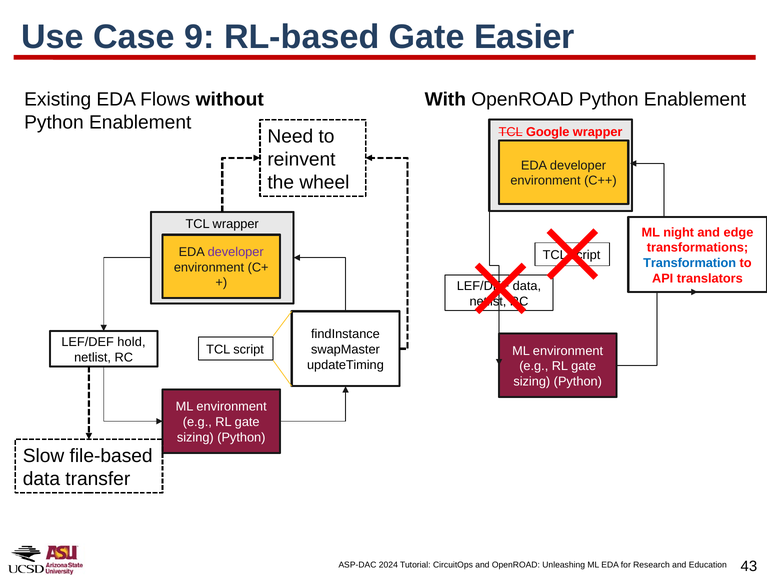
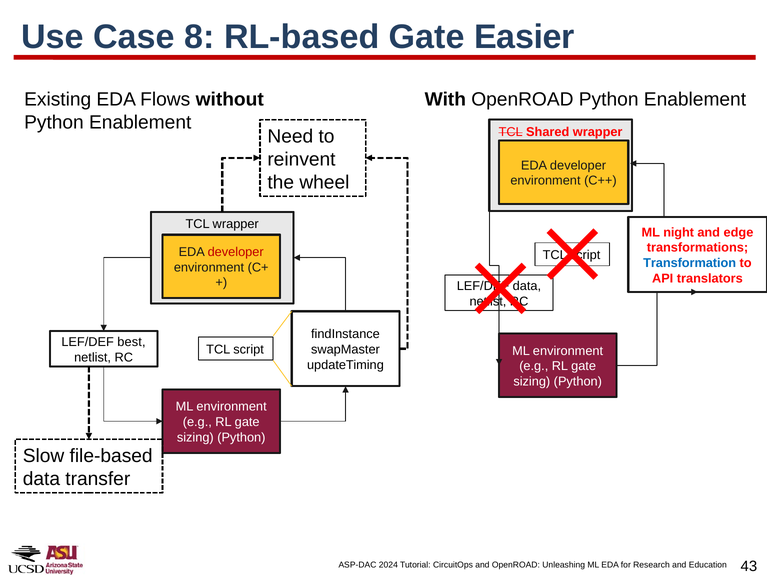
9: 9 -> 8 (199, 37)
Google: Google -> Shared (548, 132)
developer colour: purple -> red (236, 252)
hold: hold -> best (131, 342)
